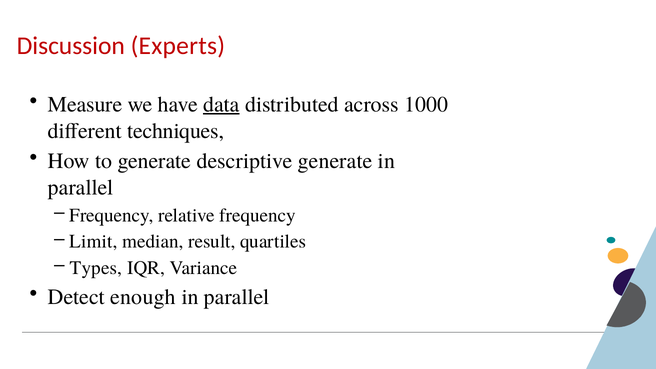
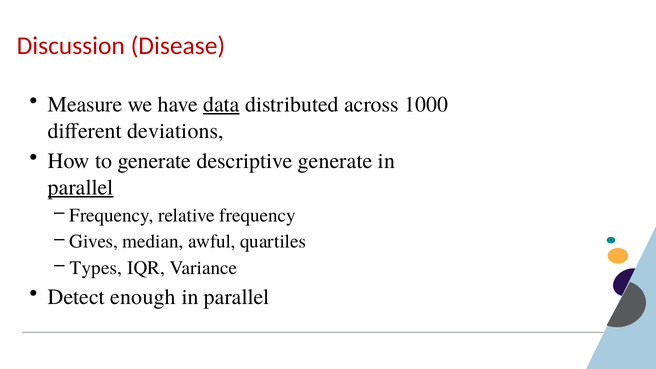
Experts: Experts -> Disease (178, 46)
techniques: techniques -> deviations (175, 131)
parallel underline: none -> present (81, 187)
Limit: Limit -> Gives (94, 242)
result: result -> awful (212, 242)
